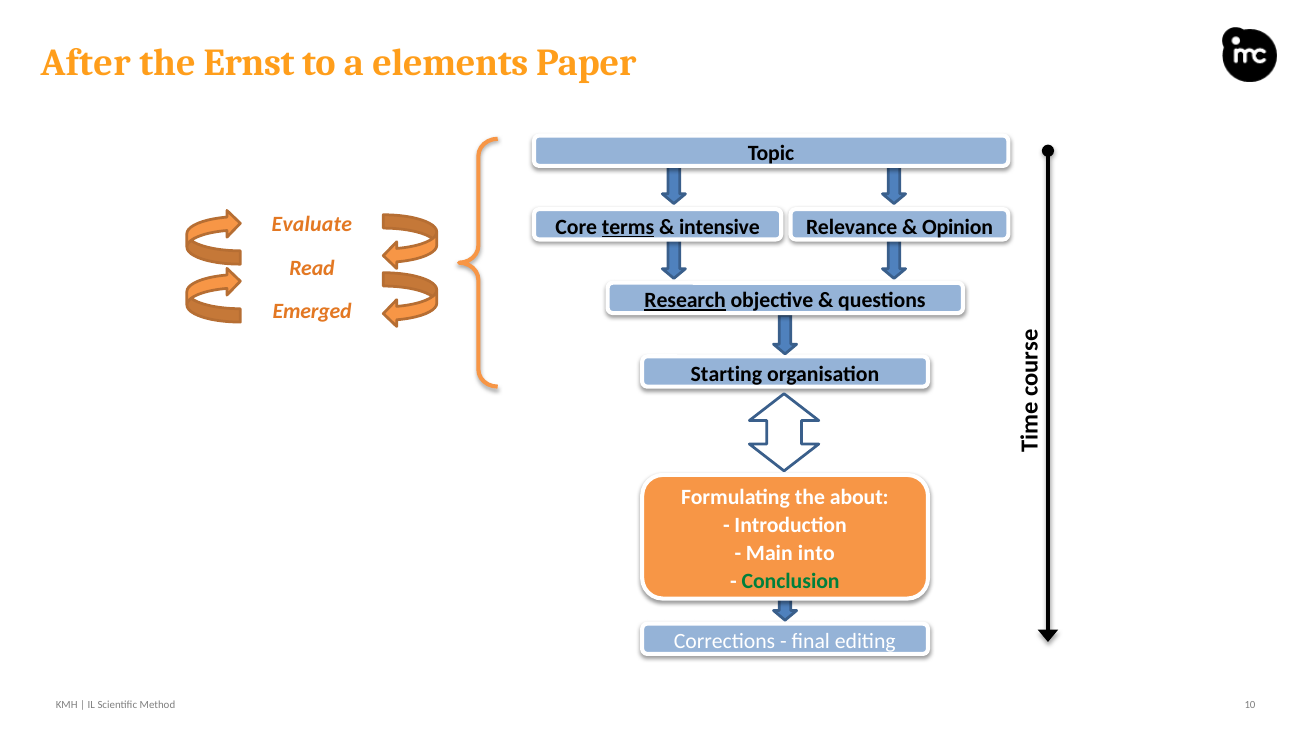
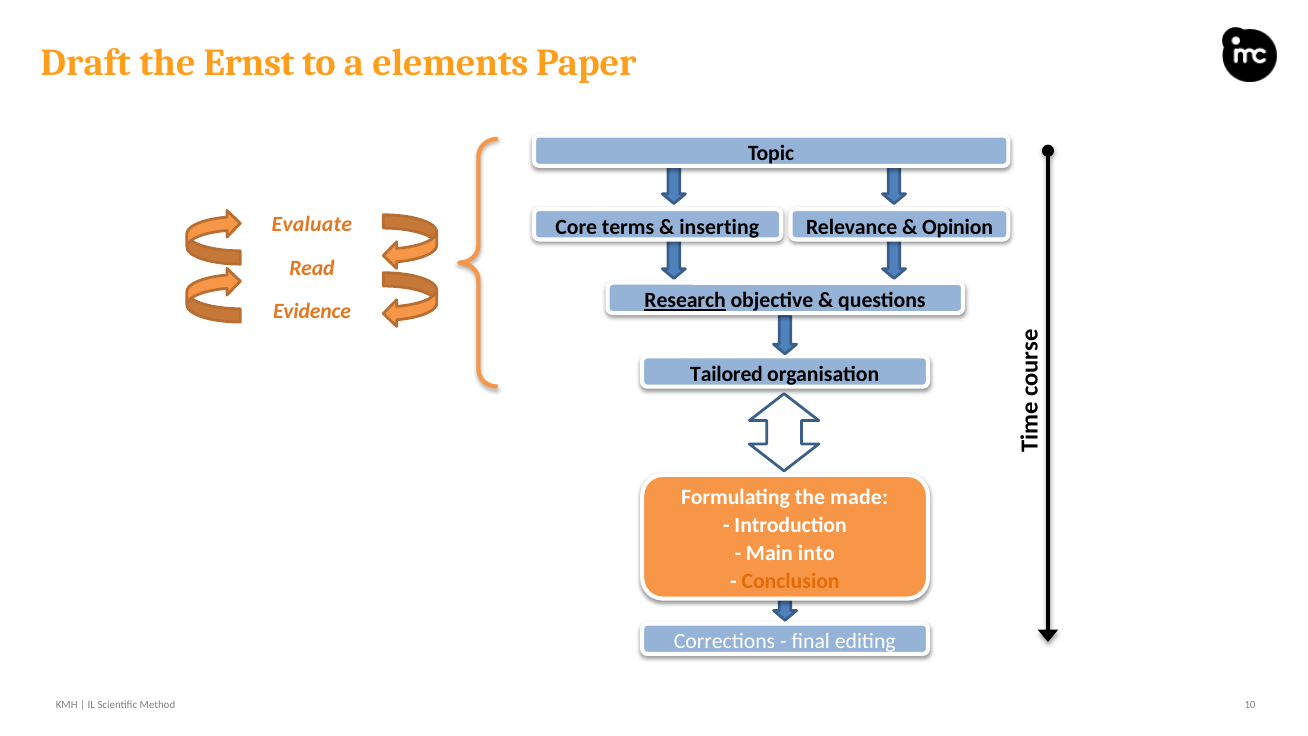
After: After -> Draft (86, 63)
terms underline: present -> none (628, 227)
intensive: intensive -> inserting (719, 227)
Emerged: Emerged -> Evidence (312, 311)
Starting: Starting -> Tailored (727, 374)
about: about -> made (859, 497)
Conclusion colour: green -> orange (791, 581)
